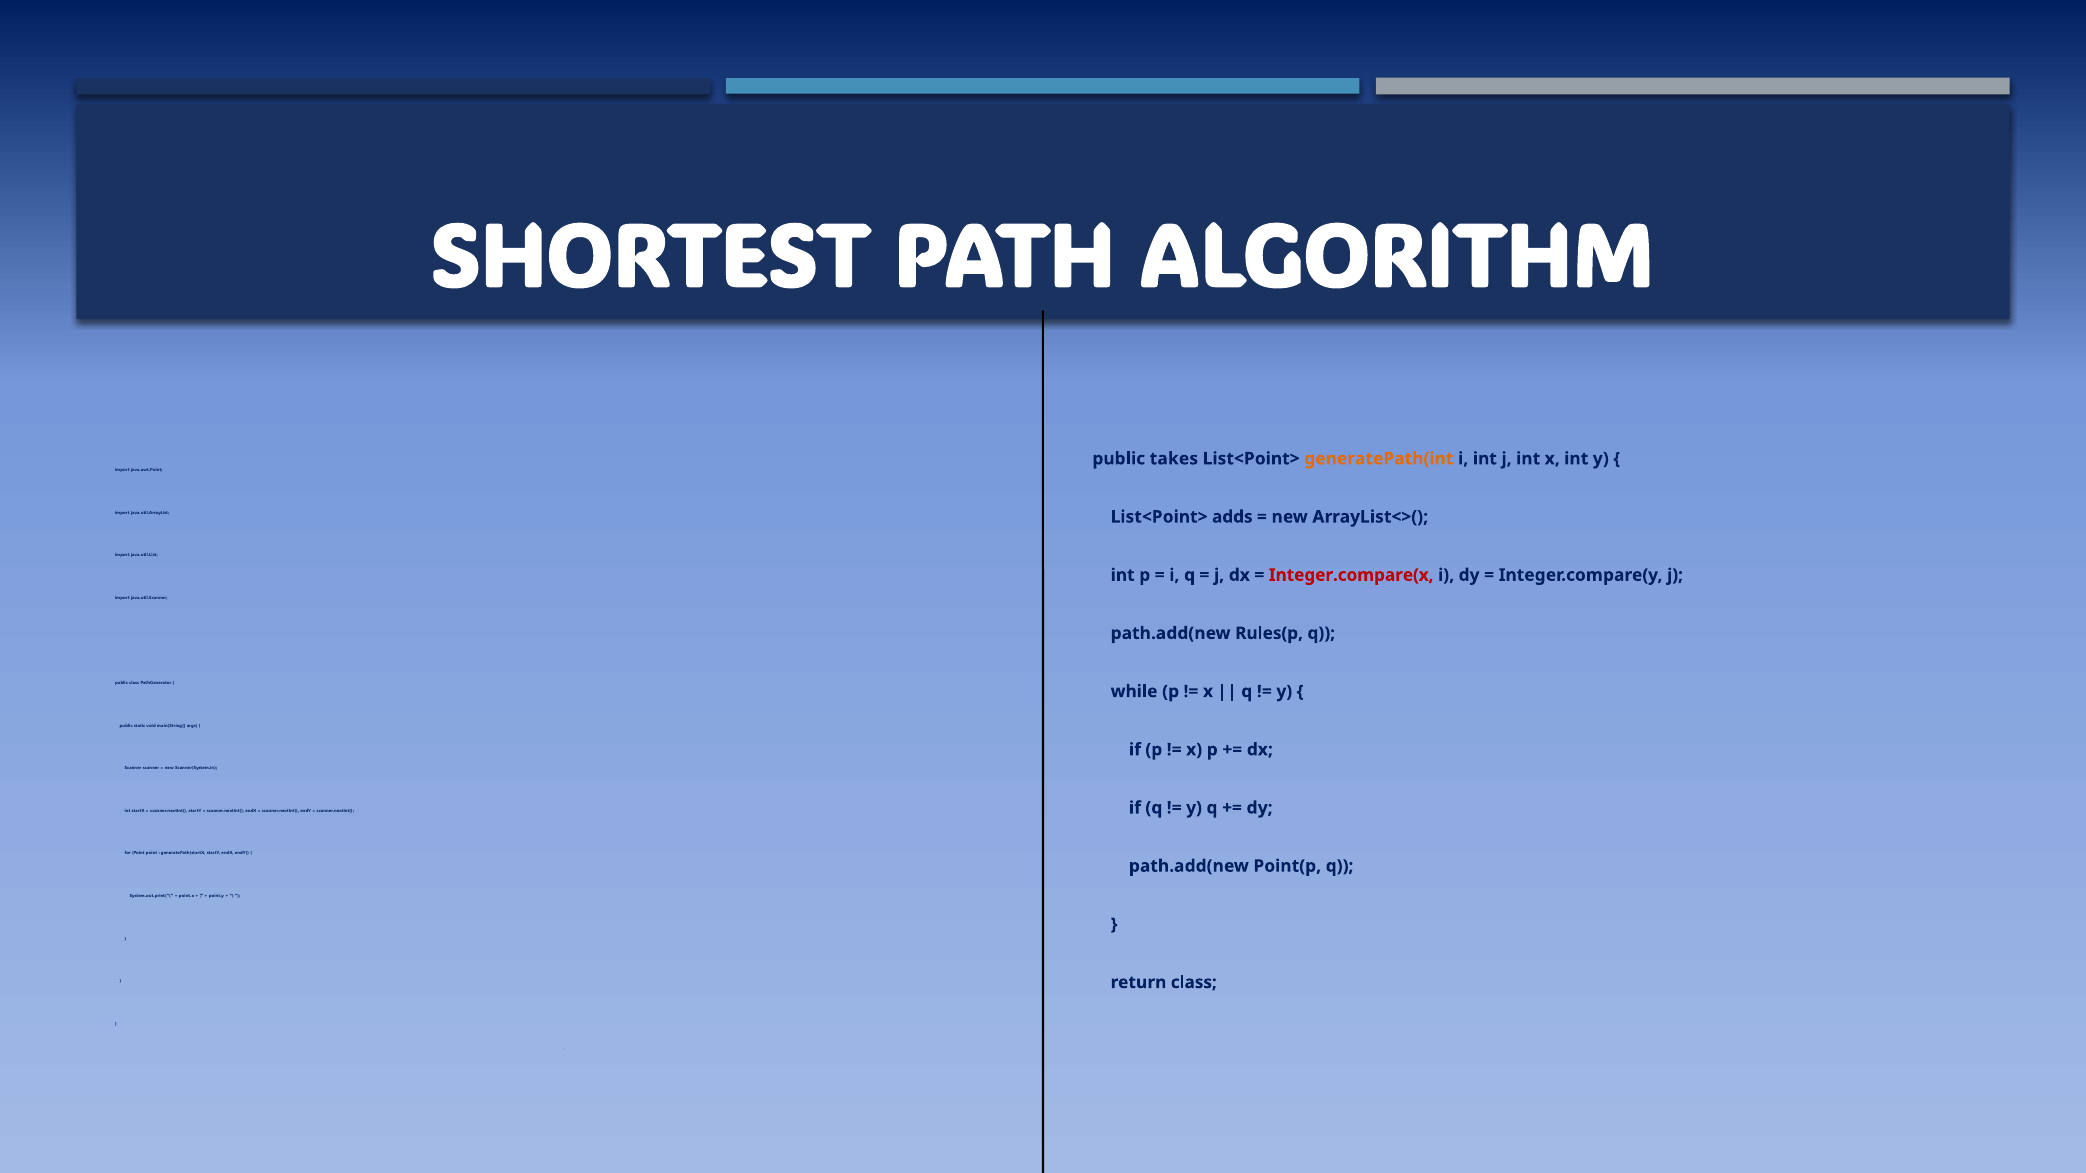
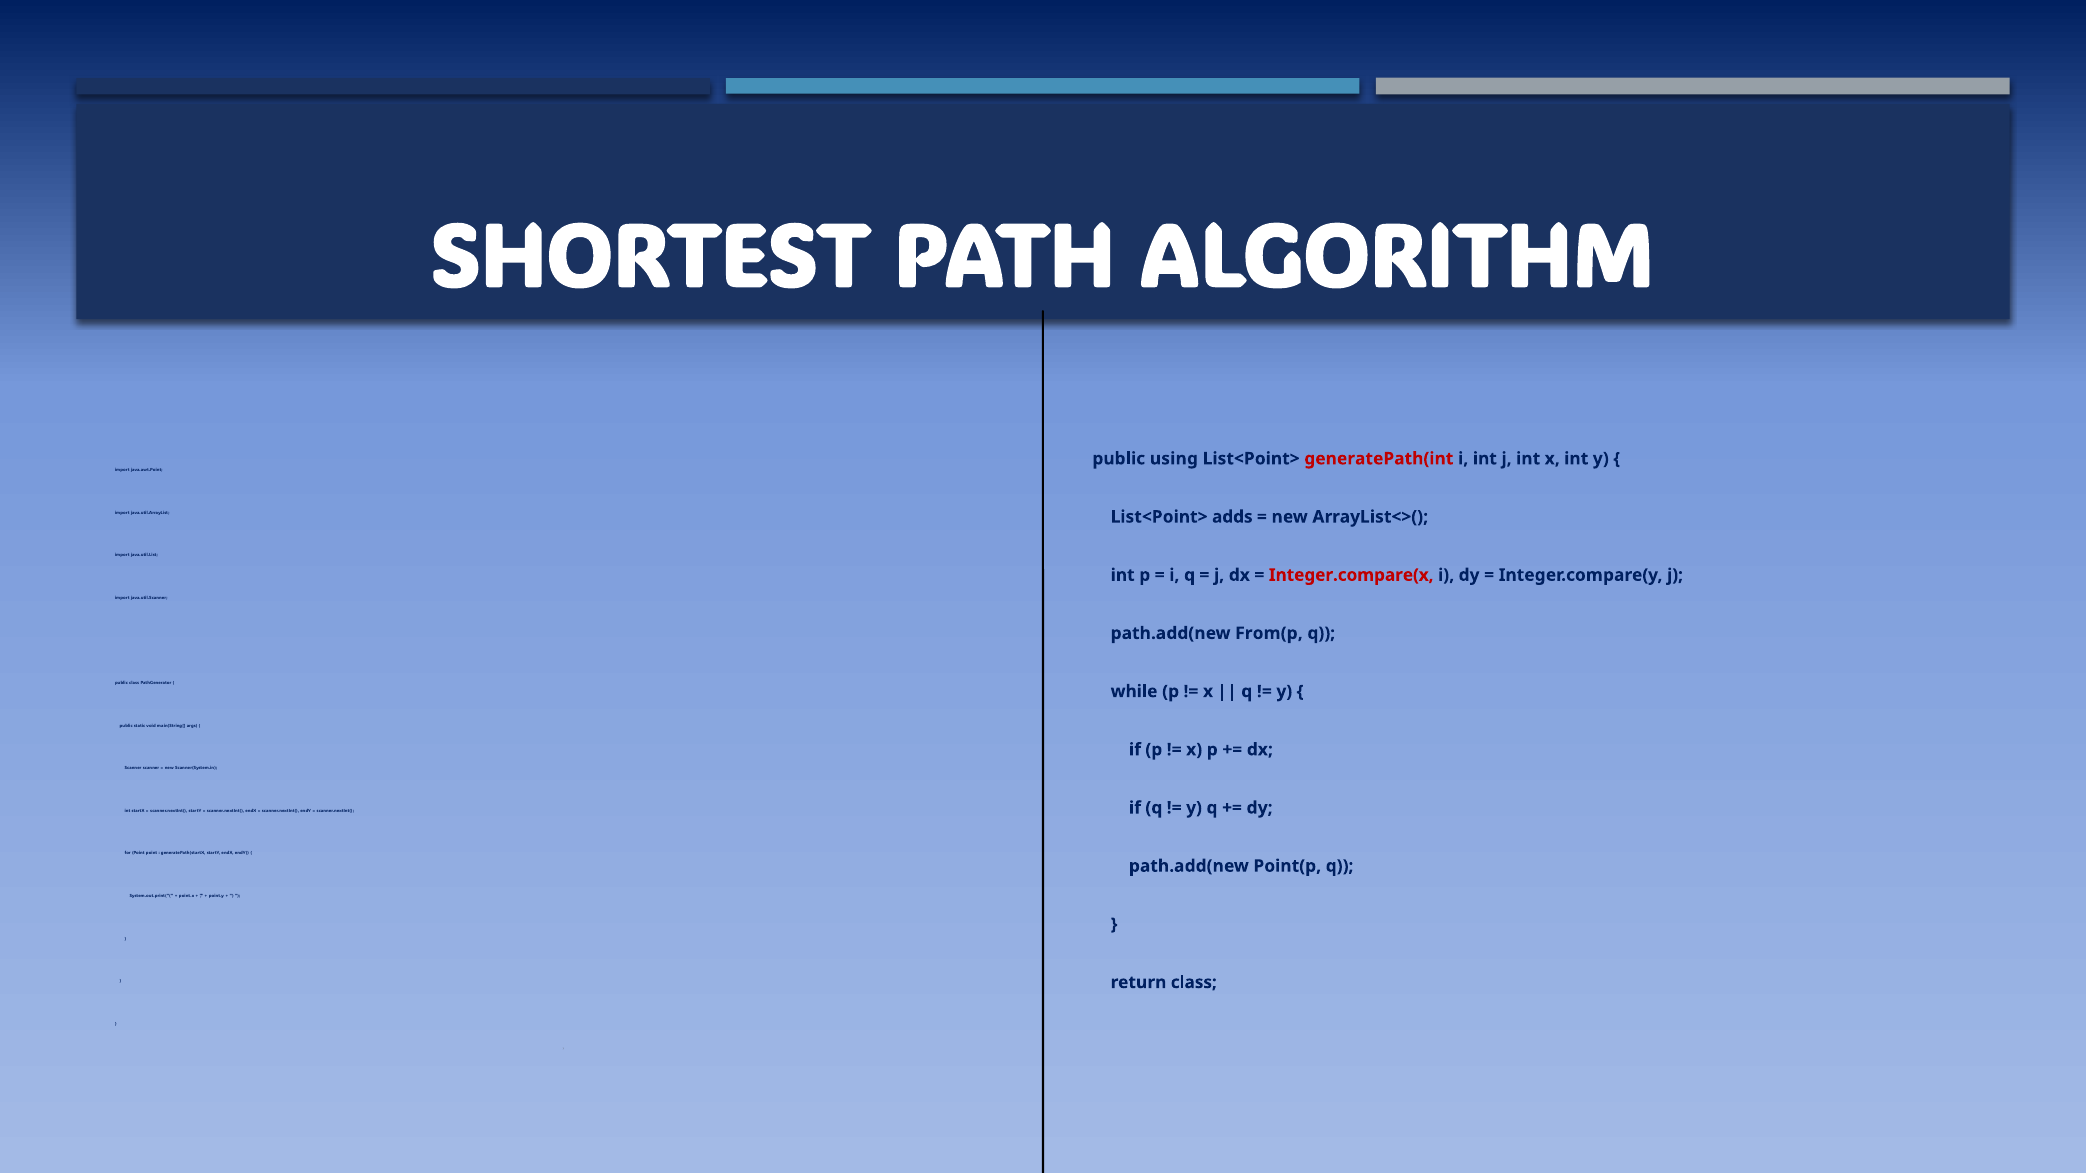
takes: takes -> using (1174, 459)
generatePath(int colour: orange -> red (1379, 459)
Rules(p: Rules(p -> From(p (1269, 633)
